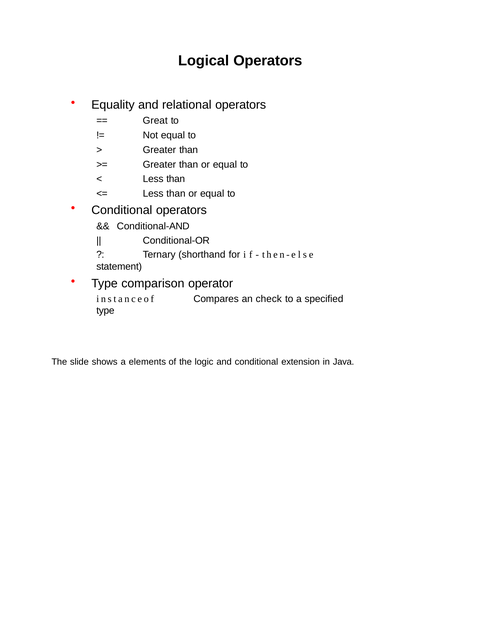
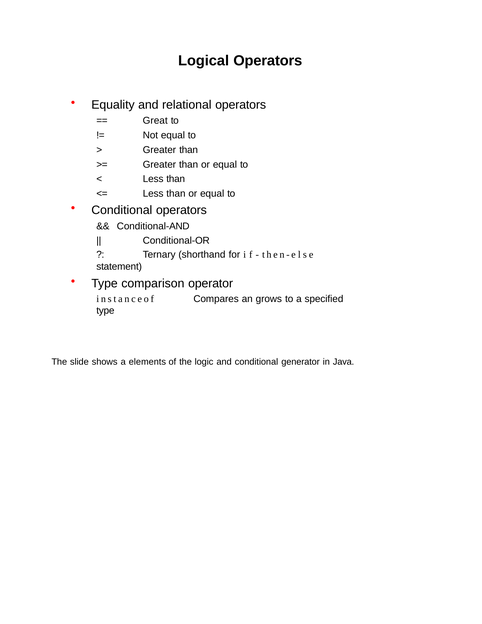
check: check -> grows (269, 299)
extension: extension -> generator (301, 362)
